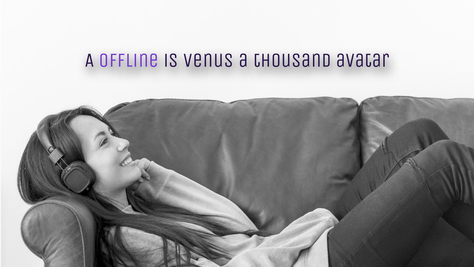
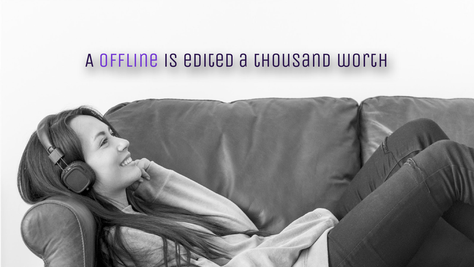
venus: venus -> edited (209, 60)
avatar: avatar -> worth (362, 60)
